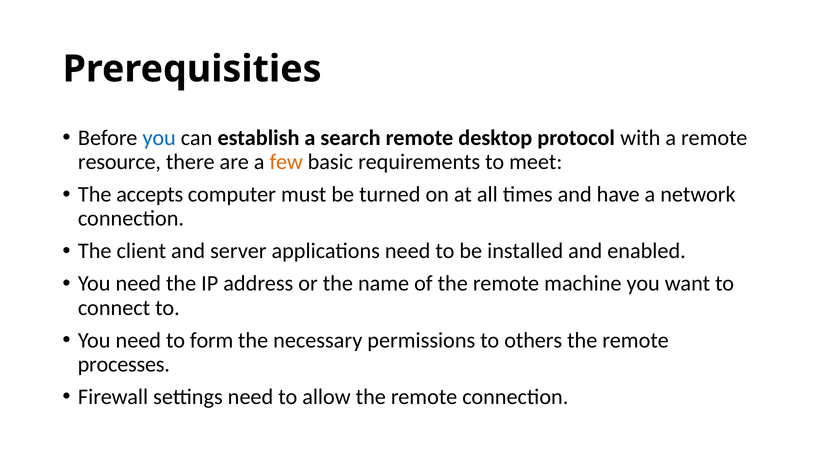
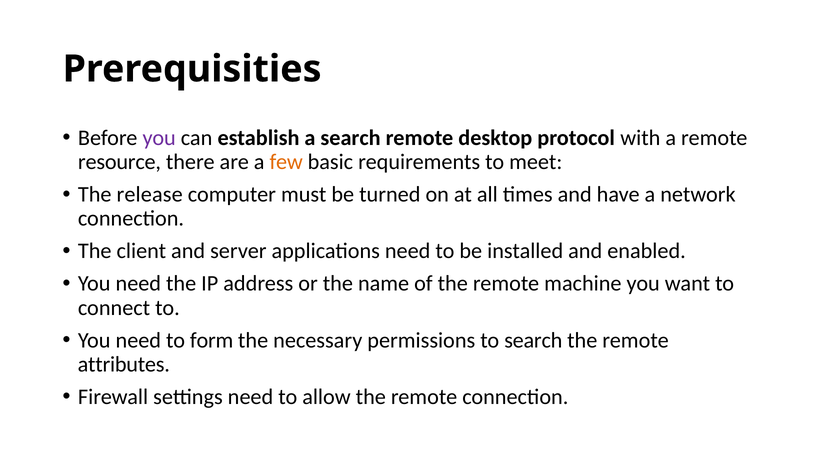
you colour: blue -> purple (159, 138)
accepts: accepts -> release (150, 194)
to others: others -> search (533, 340)
processes: processes -> attributes (124, 364)
